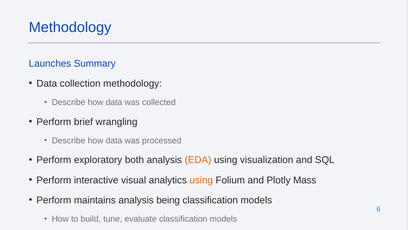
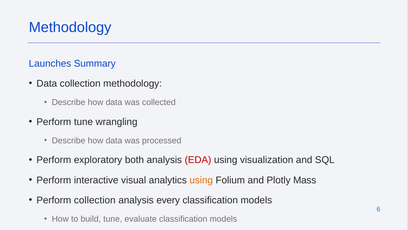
Perform brief: brief -> tune (83, 122)
EDA colour: orange -> red (198, 160)
Perform maintains: maintains -> collection (95, 200)
being: being -> every (168, 200)
